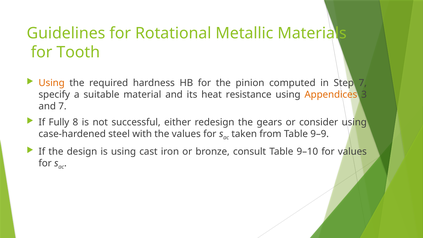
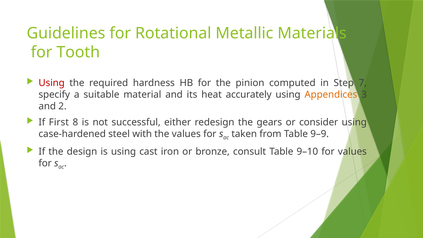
Using colour: orange -> red (52, 83)
resistance: resistance -> accurately (249, 95)
and 7: 7 -> 2 (62, 106)
Fully: Fully -> First (59, 122)
